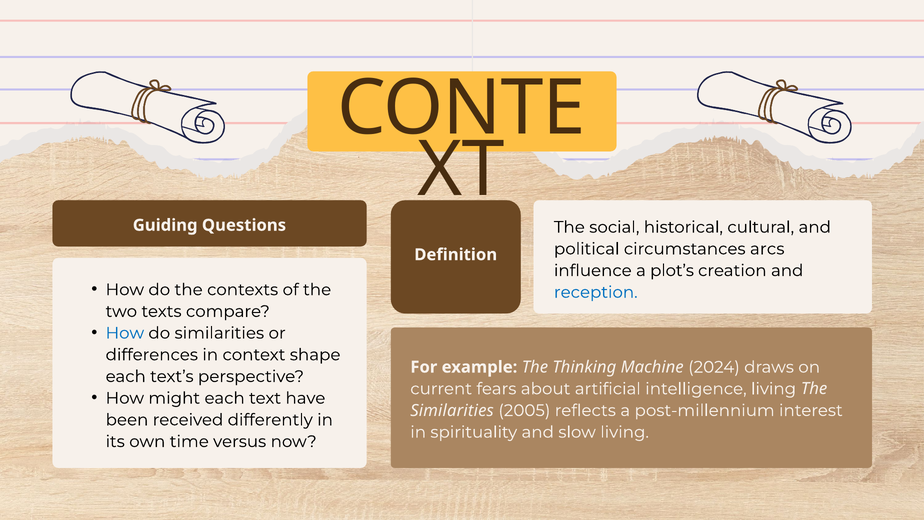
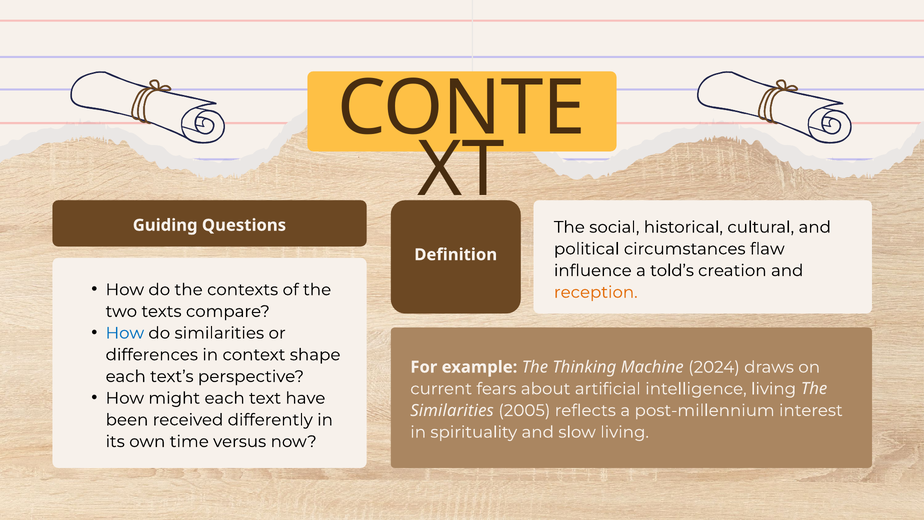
arcs: arcs -> flaw (767, 249)
plot’s: plot’s -> told’s (672, 270)
reception colour: blue -> orange (596, 292)
